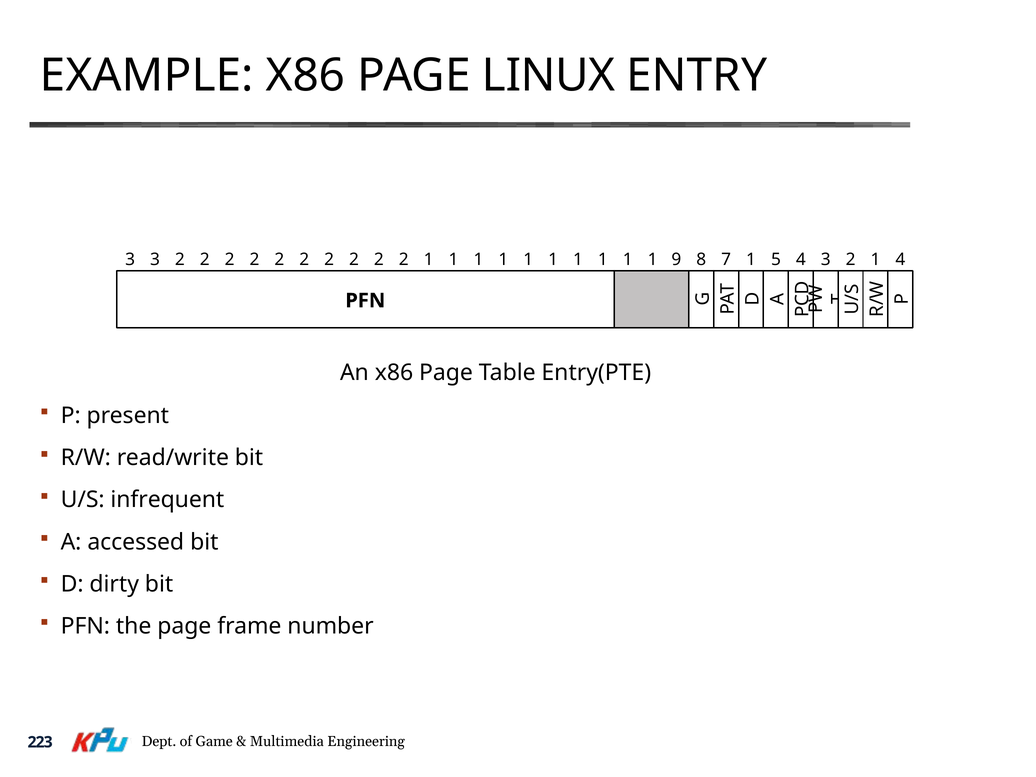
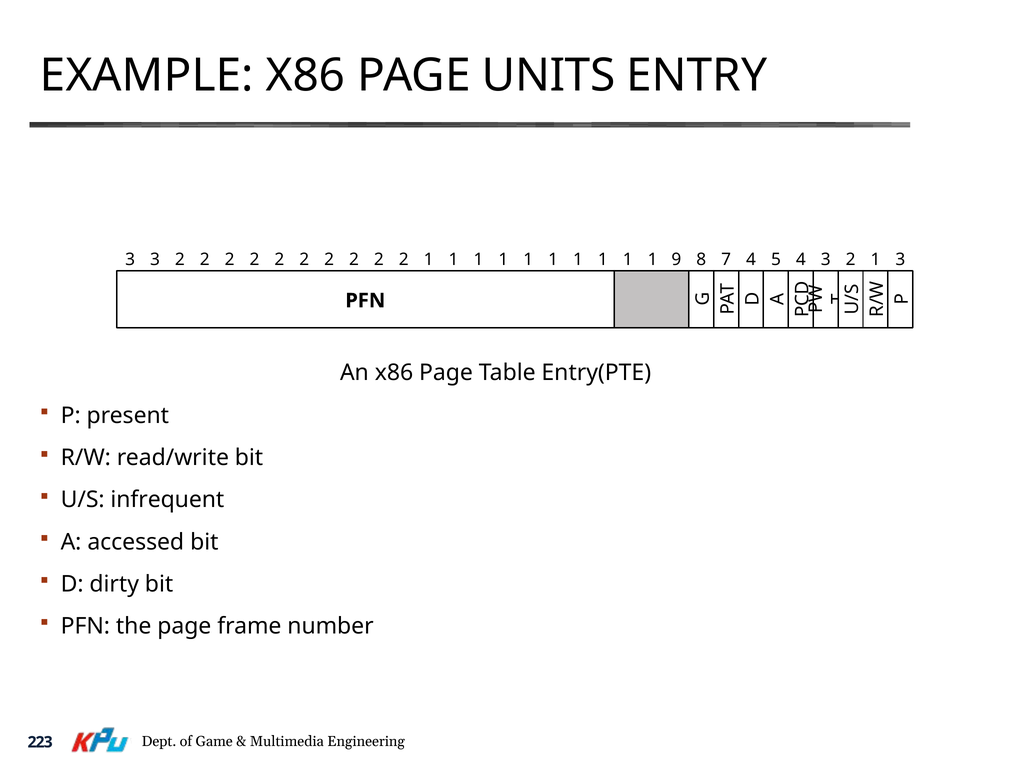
LINUX: LINUX -> UNITS (549, 76)
8 7 1: 1 -> 4 (751, 259)
2 1 4: 4 -> 3 (900, 259)
